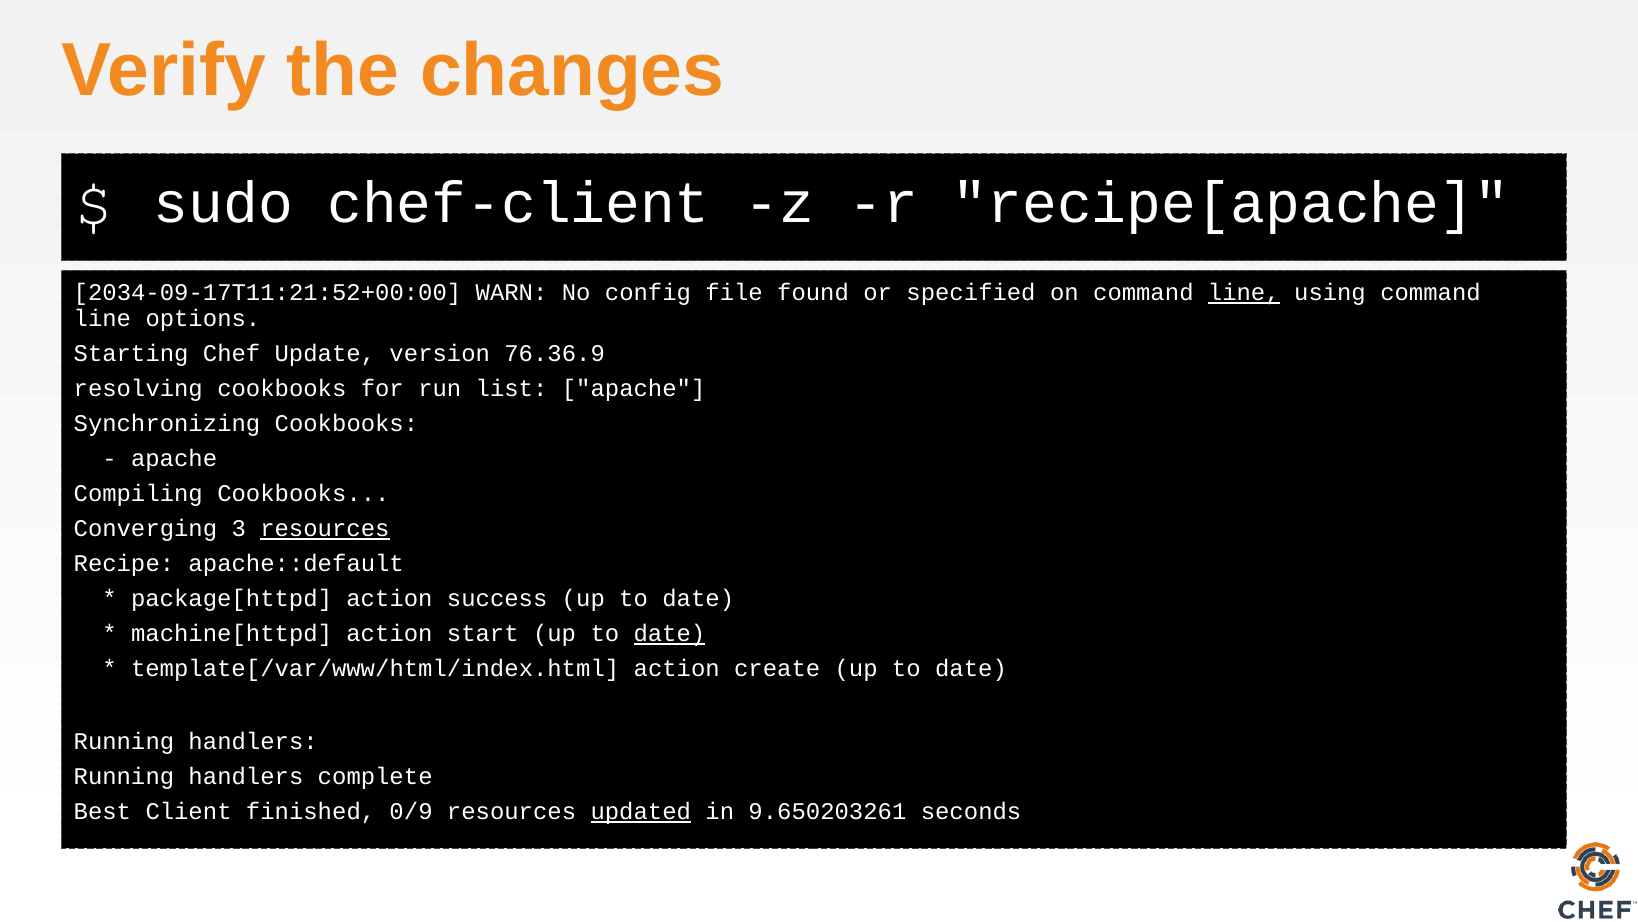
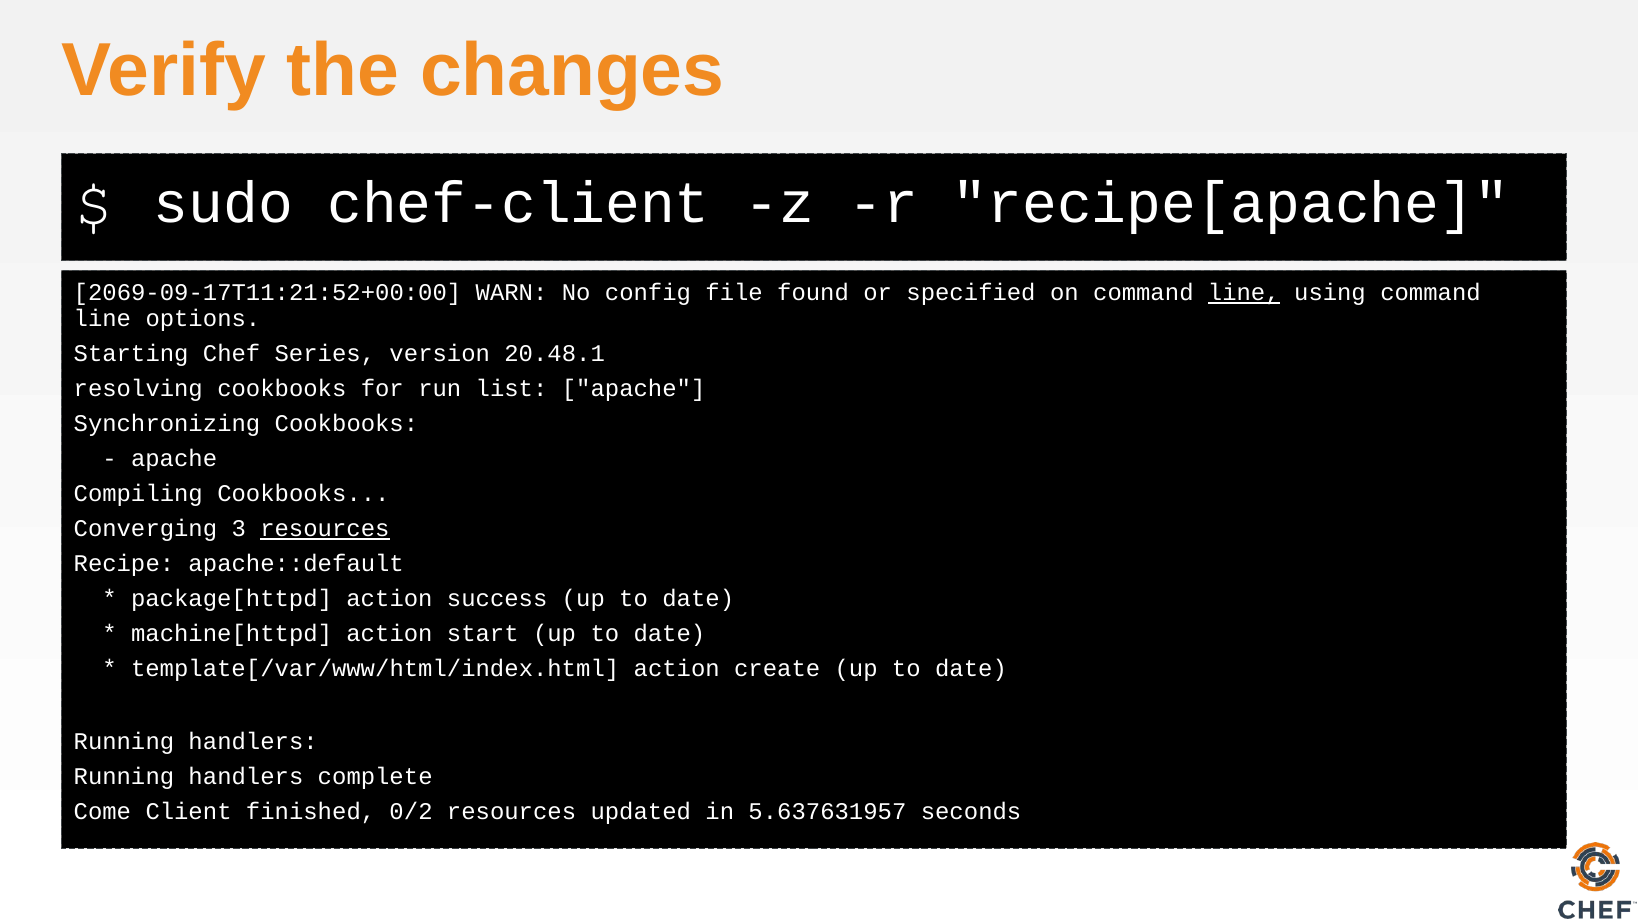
2034-09-17T11:21:52+00:00: 2034-09-17T11:21:52+00:00 -> 2069-09-17T11:21:52+00:00 (267, 292)
Update: Update -> Series (325, 353)
76.36.9: 76.36.9 -> 20.48.1 (555, 353)
date underline: present -> none (669, 633)
Best: Best -> Come (102, 811)
0/9: 0/9 -> 0/2 (411, 811)
updated underline: present -> none (641, 811)
9.650203261: 9.650203261 -> 5.637631957 (827, 811)
